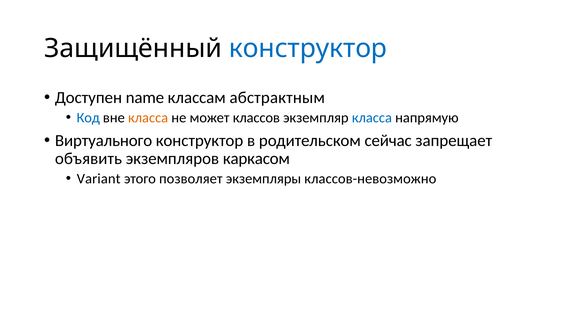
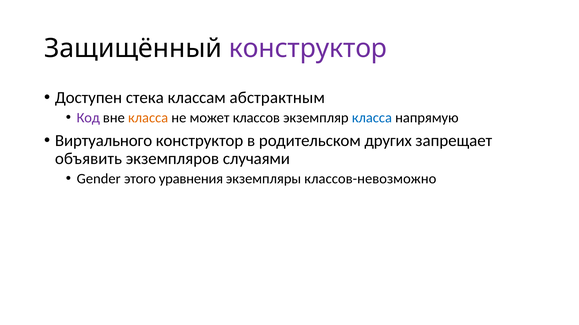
конструктор colour: blue -> purple (308, 49)
name: name -> стека (145, 98)
Код colour: blue -> purple (88, 118)
сейчас: сейчас -> других (388, 141)
каркасом: каркасом -> случаями (256, 159)
Variant: Variant -> Gender (99, 179)
позволяет: позволяет -> уравнения (191, 179)
